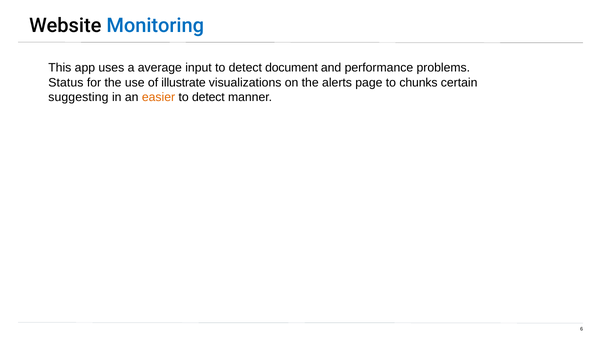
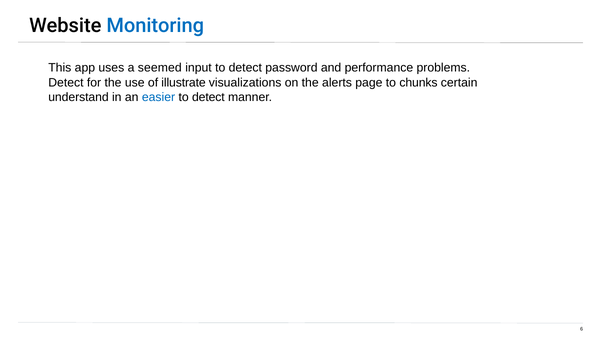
average: average -> seemed (160, 68)
document: document -> password (291, 68)
Status: Status -> Detect (66, 83)
suggesting: suggesting -> understand (78, 97)
easier colour: orange -> blue (159, 97)
